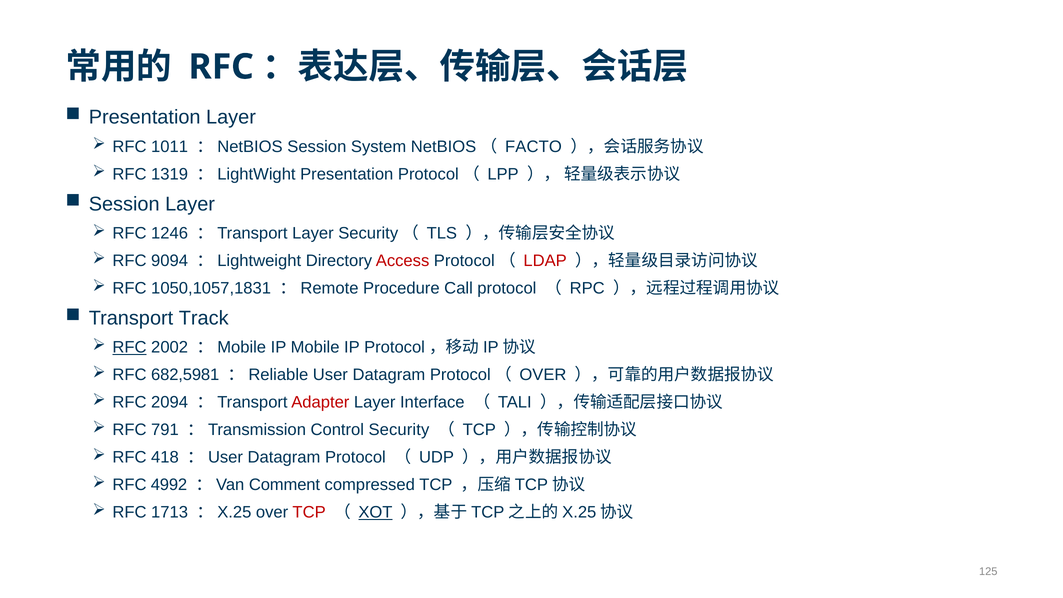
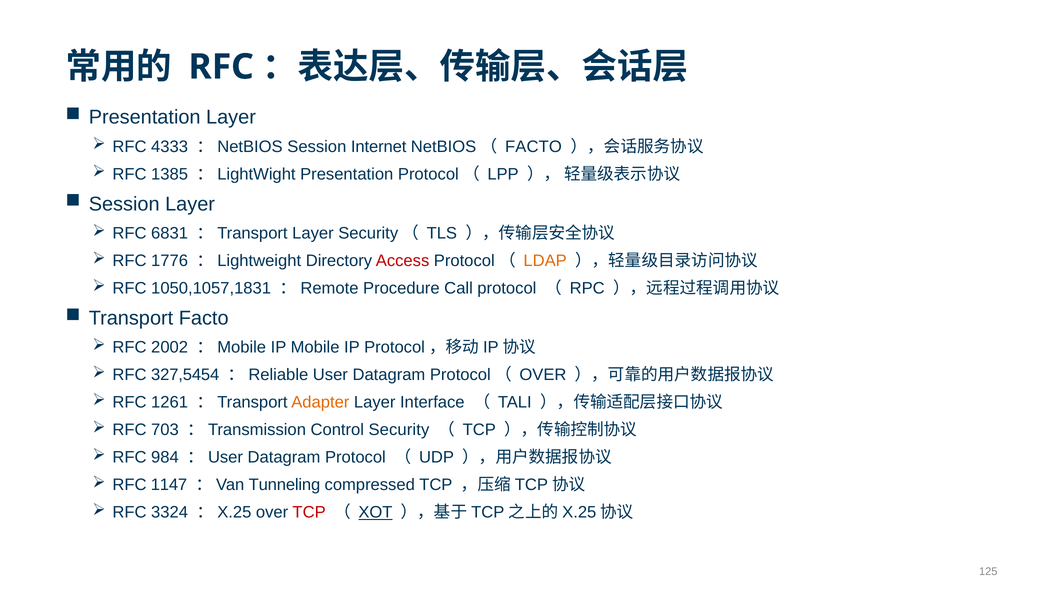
1011: 1011 -> 4333 (170, 147)
System: System -> Internet (379, 147)
1319: 1319 -> 1385 (170, 174)
1246: 1246 -> 6831 (170, 233)
9094: 9094 -> 1776 (170, 261)
LDAP colour: red -> orange (545, 261)
Transport Track: Track -> Facto (204, 318)
RFC underline: present -> none (129, 347)
682,5981: 682,5981 -> 327,5454 (185, 375)
2094: 2094 -> 1261 (170, 402)
Adapter colour: red -> orange (320, 402)
791: 791 -> 703 (165, 430)
418: 418 -> 984 (165, 457)
4992: 4992 -> 1147 (169, 485)
Comment: Comment -> Tunneling (285, 485)
1713: 1713 -> 3324 (170, 512)
